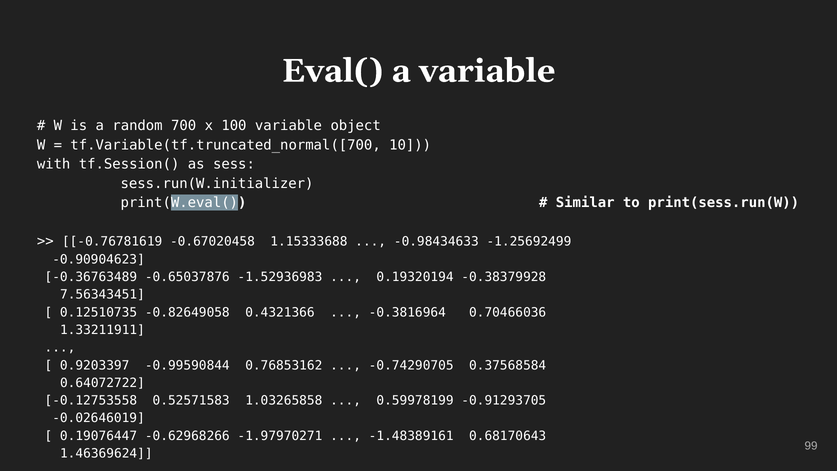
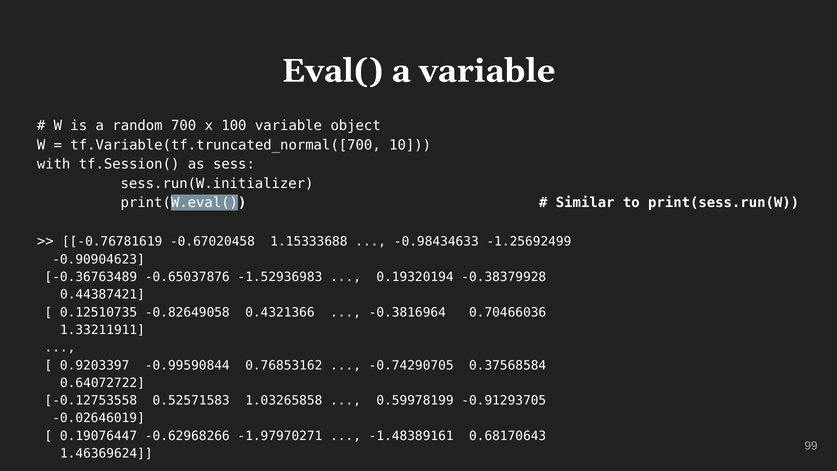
7.56343451: 7.56343451 -> 0.44387421 (102, 295)
